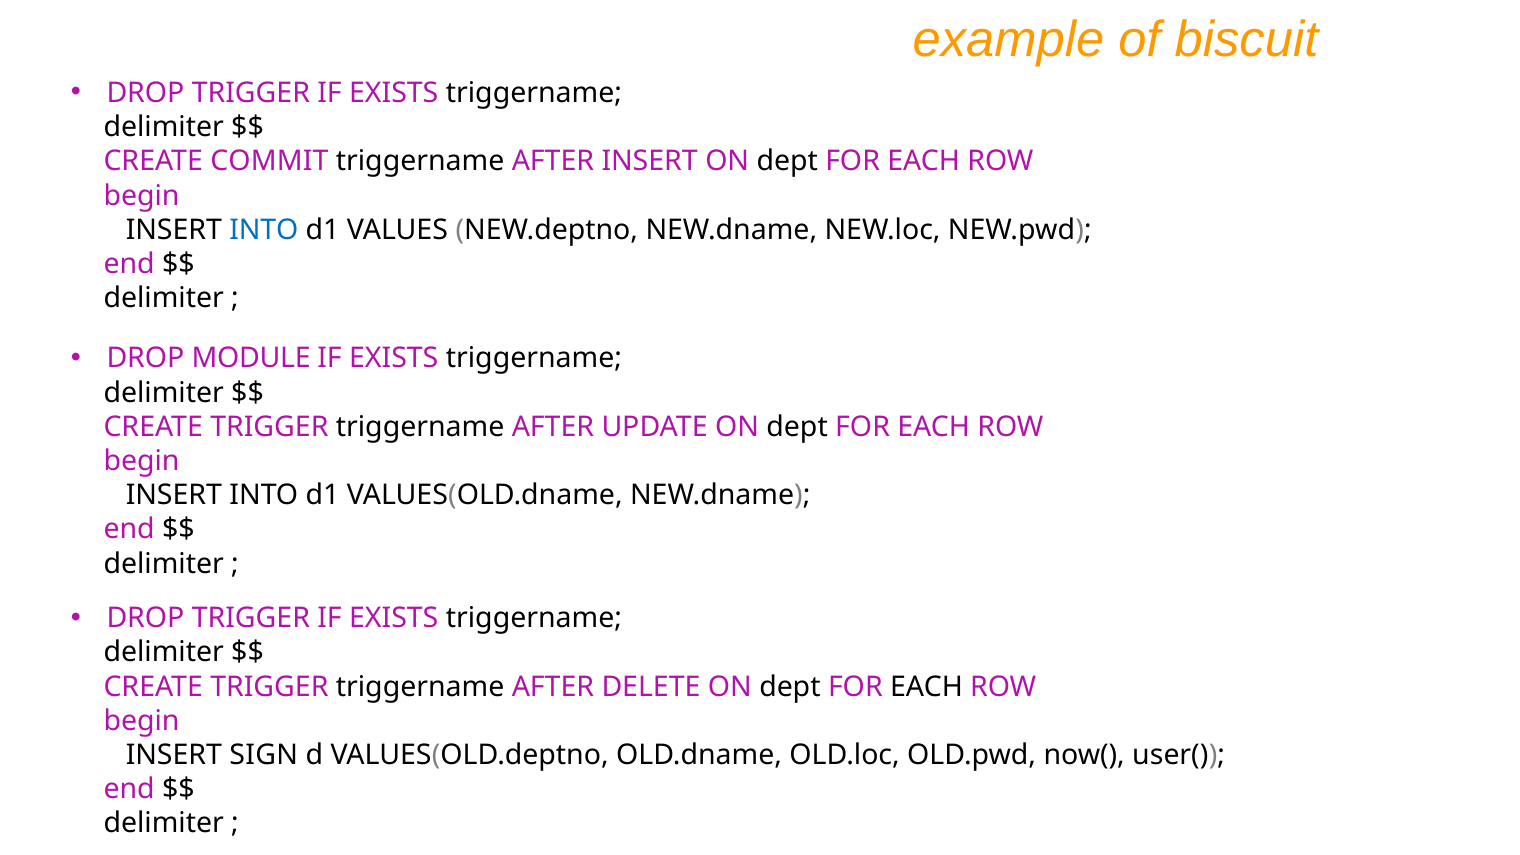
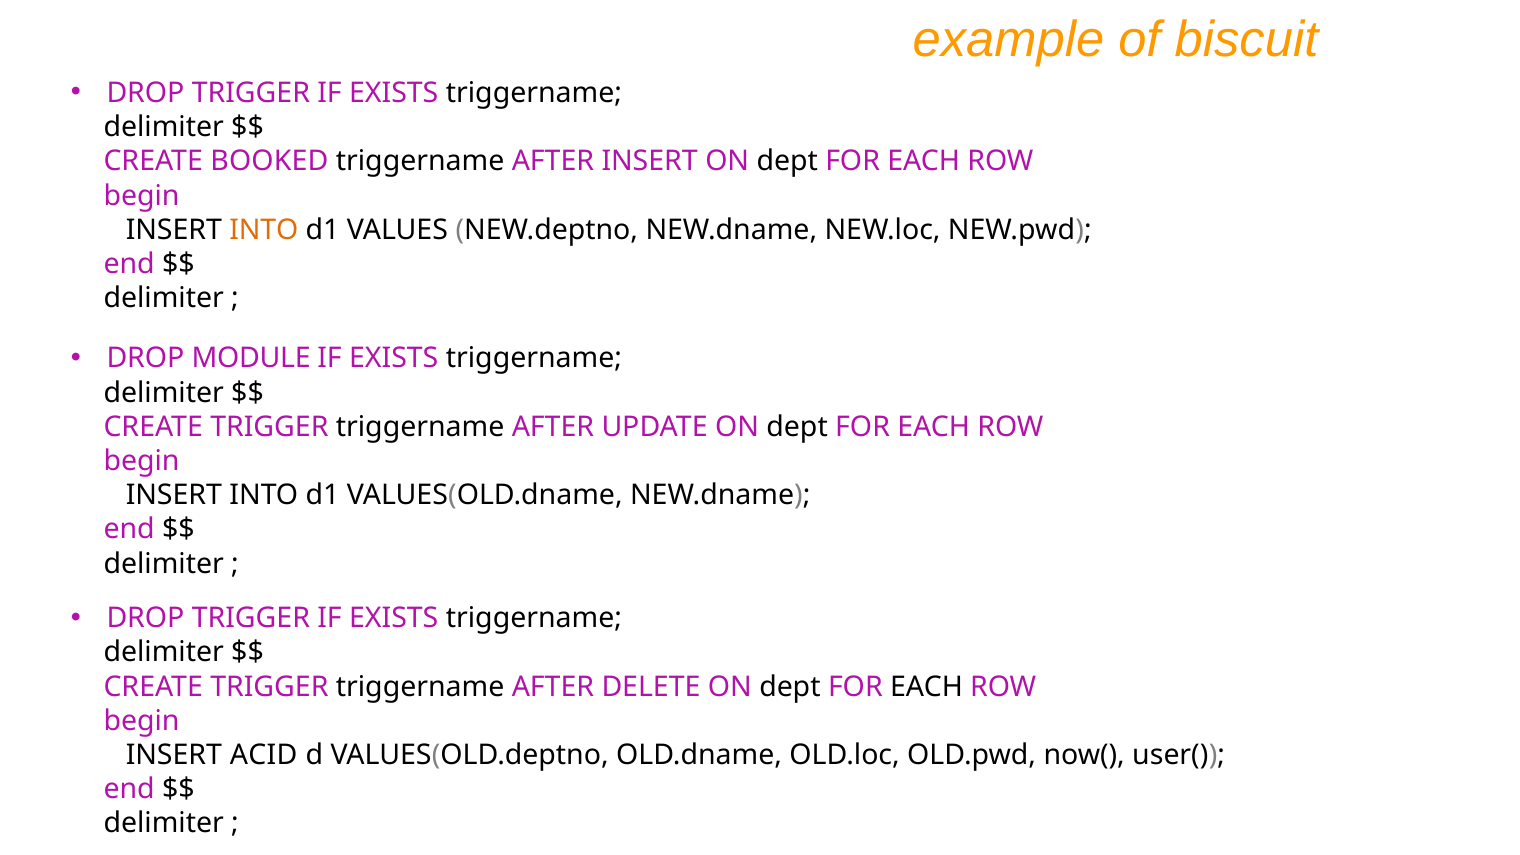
COMMIT: COMMIT -> BOOKED (269, 161)
INTO colour: blue -> orange (264, 230)
SIGN: SIGN -> ACID (264, 755)
